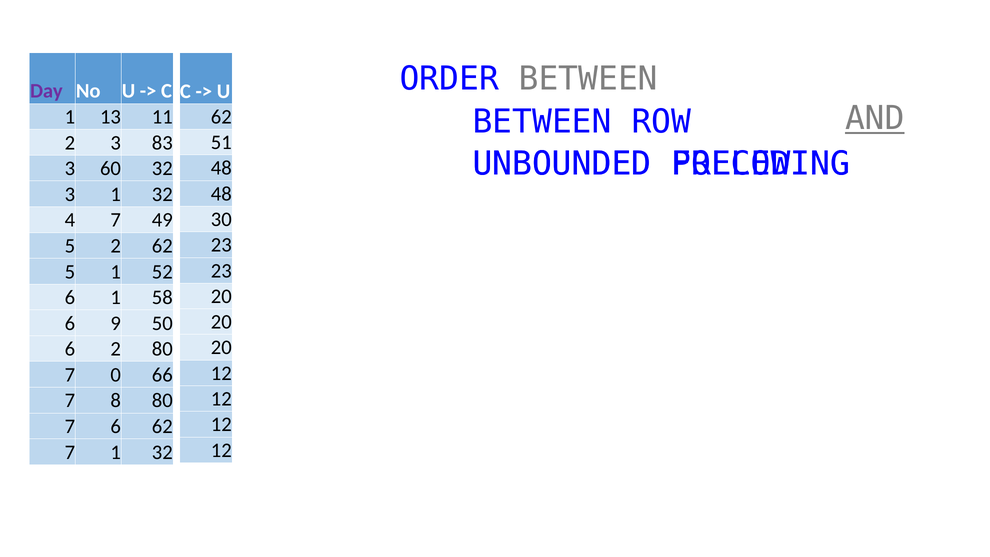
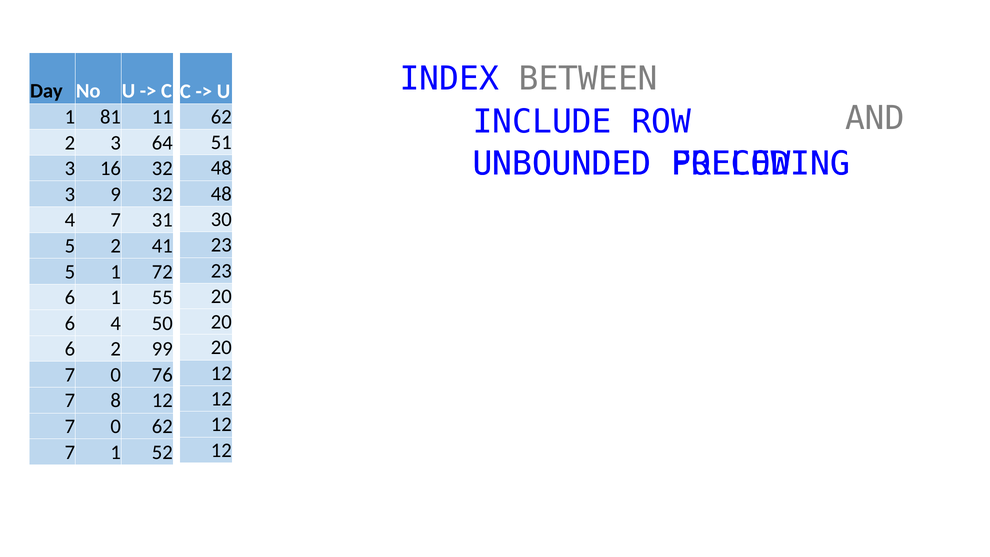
ORDER: ORDER -> INDEX (449, 79)
Day colour: purple -> black (46, 91)
AND underline: present -> none (875, 119)
BETWEEN: BETWEEN -> INCLUDE (542, 122)
13: 13 -> 81 (110, 117)
83: 83 -> 64 (162, 143)
60: 60 -> 16 (110, 168)
3 1: 1 -> 9 (116, 194)
49: 49 -> 31 (162, 220)
2 62: 62 -> 41 (162, 246)
52: 52 -> 72 (162, 272)
58: 58 -> 55 (162, 297)
6 9: 9 -> 4 (116, 323)
2 80: 80 -> 99 (162, 349)
66: 66 -> 76 (162, 375)
8 80: 80 -> 12 (162, 401)
6: 6 -> 0 (116, 426)
7 1 32: 32 -> 52 (162, 452)
